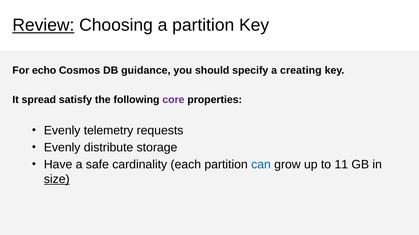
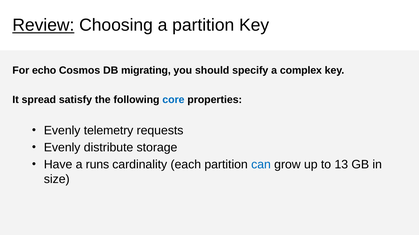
guidance: guidance -> migrating (146, 71)
creating: creating -> complex (301, 71)
core colour: purple -> blue (173, 100)
safe: safe -> runs (97, 165)
11: 11 -> 13 (341, 165)
size underline: present -> none (57, 180)
